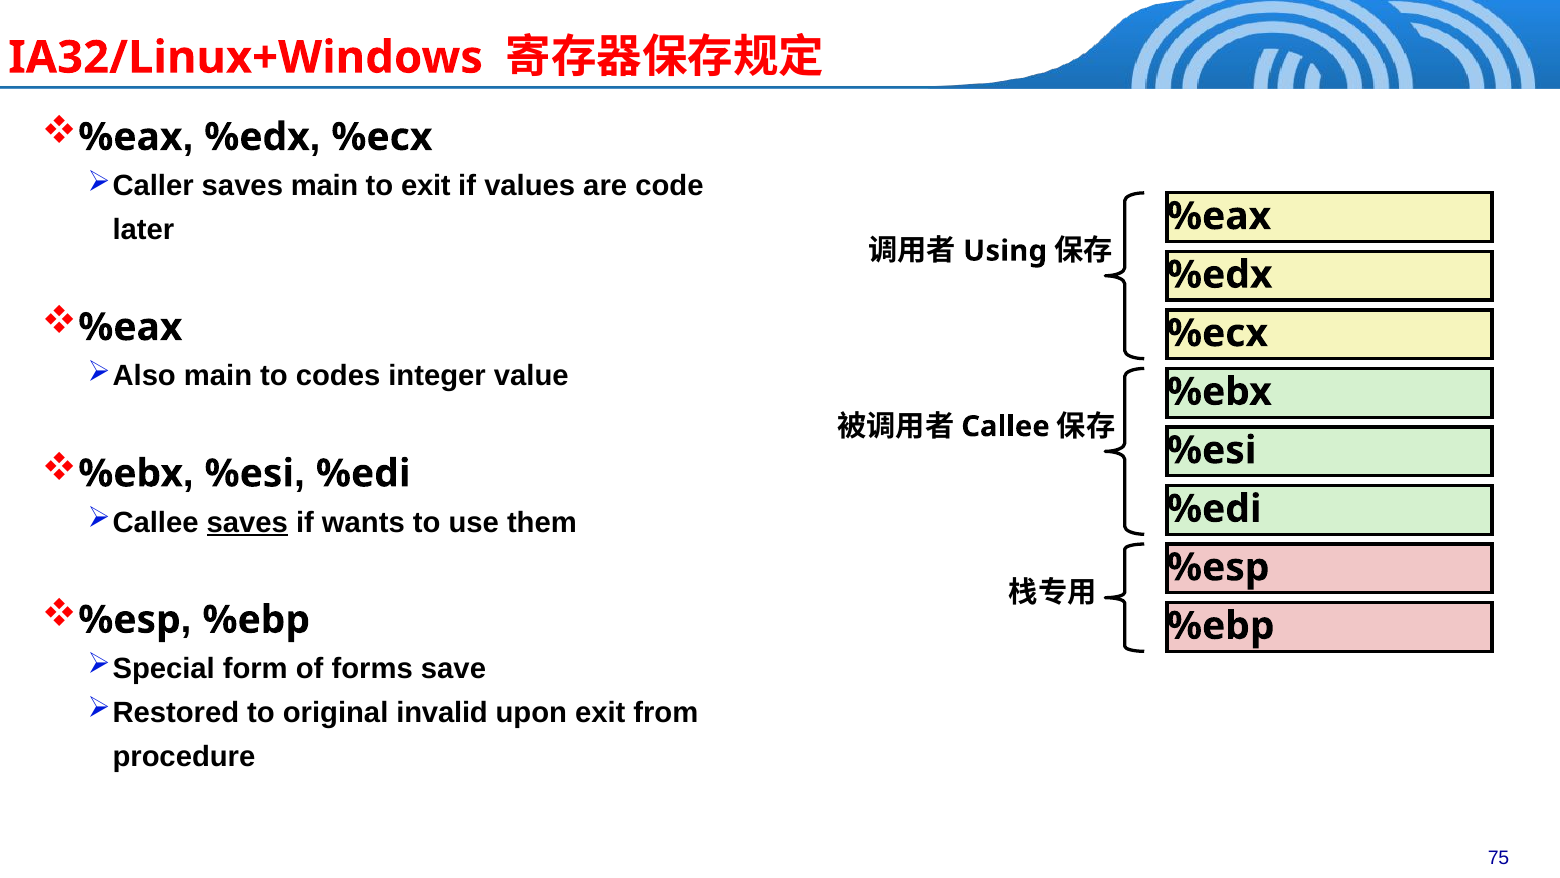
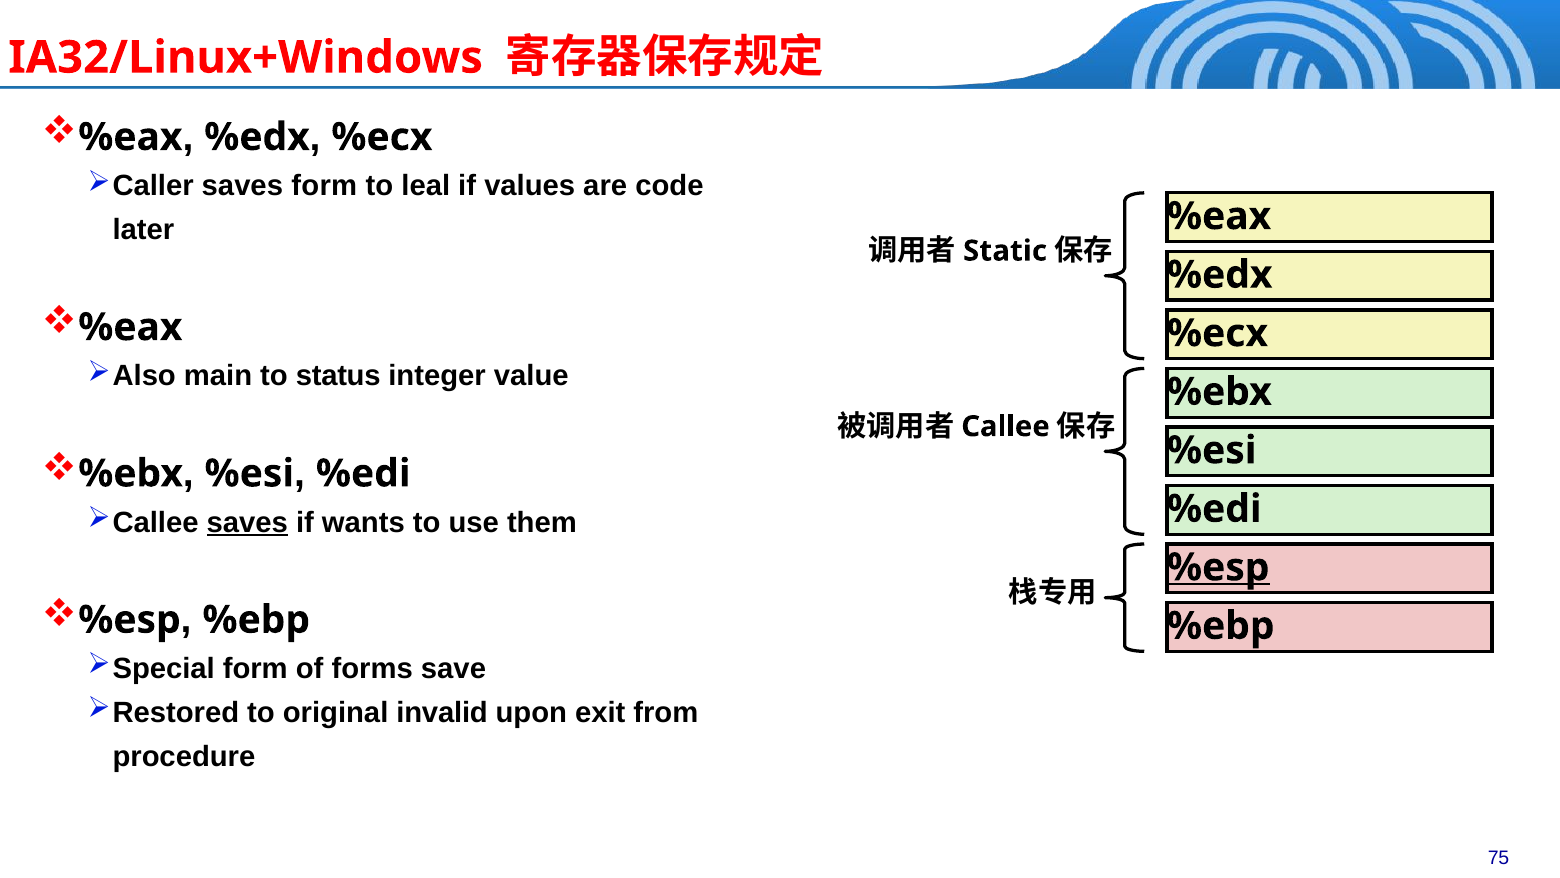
saves main: main -> form (324, 186)
to exit: exit -> leal (426, 186)
Using: Using -> Static (1005, 251)
codes: codes -> status (338, 376)
%esp underline: none -> present (1218, 567)
